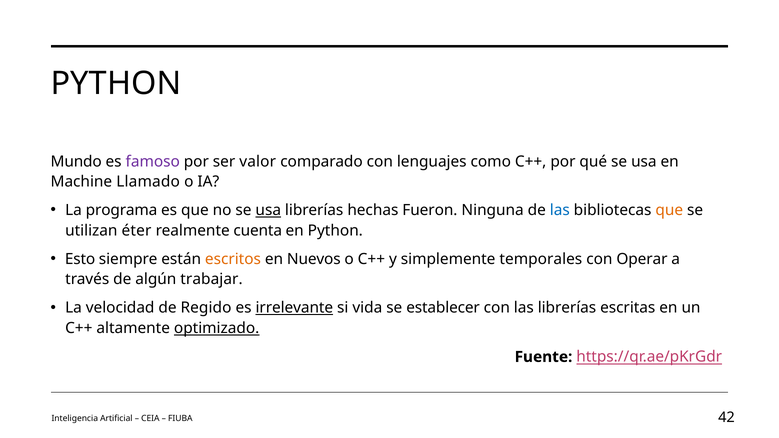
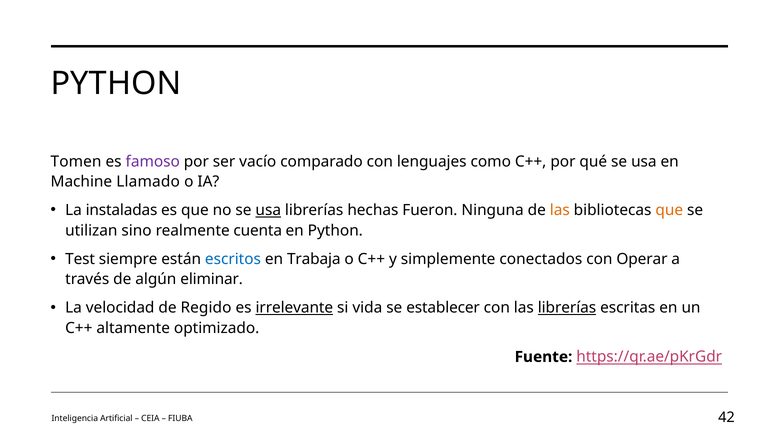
Mundo: Mundo -> Tomen (76, 162)
valor: valor -> vacío (258, 162)
programa: programa -> instaladas (122, 210)
las colour: blue -> orange (560, 210)
éter: éter -> sino (137, 231)
Esto: Esto -> Test (80, 259)
escritos colour: orange -> blue (233, 259)
Nuevos: Nuevos -> Trabaja (314, 259)
temporales: temporales -> conectados (541, 259)
trabajar: trabajar -> eliminar (212, 280)
librerías underline: none -> present (567, 308)
optimizado underline: present -> none (217, 328)
